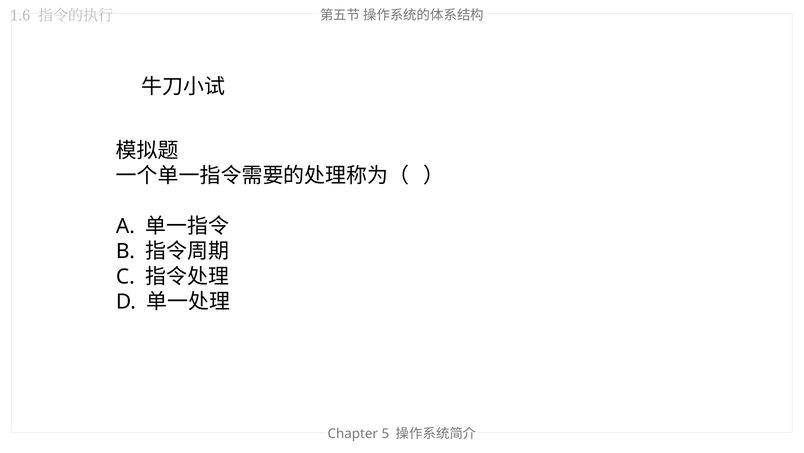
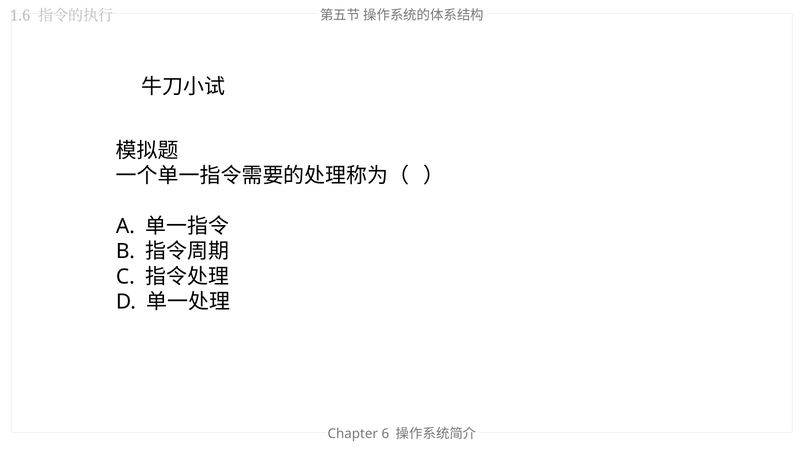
5: 5 -> 6 (385, 433)
